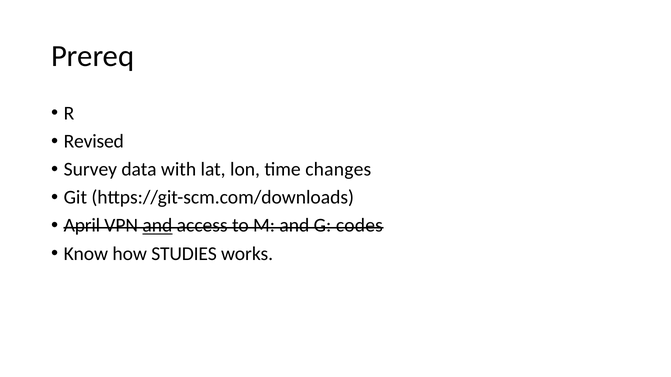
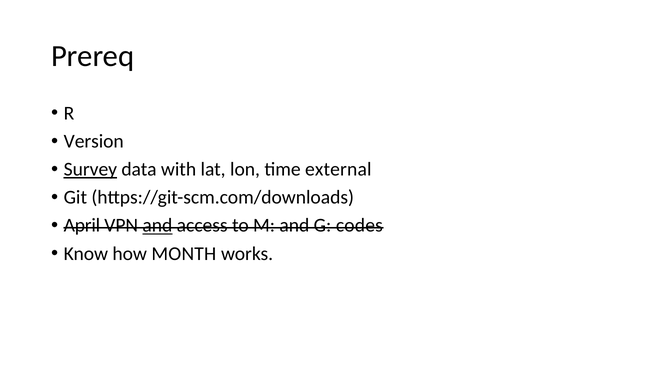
Revised: Revised -> Version (94, 142)
Survey underline: none -> present (90, 170)
changes: changes -> external (338, 170)
STUDIES: STUDIES -> MONTH (184, 254)
